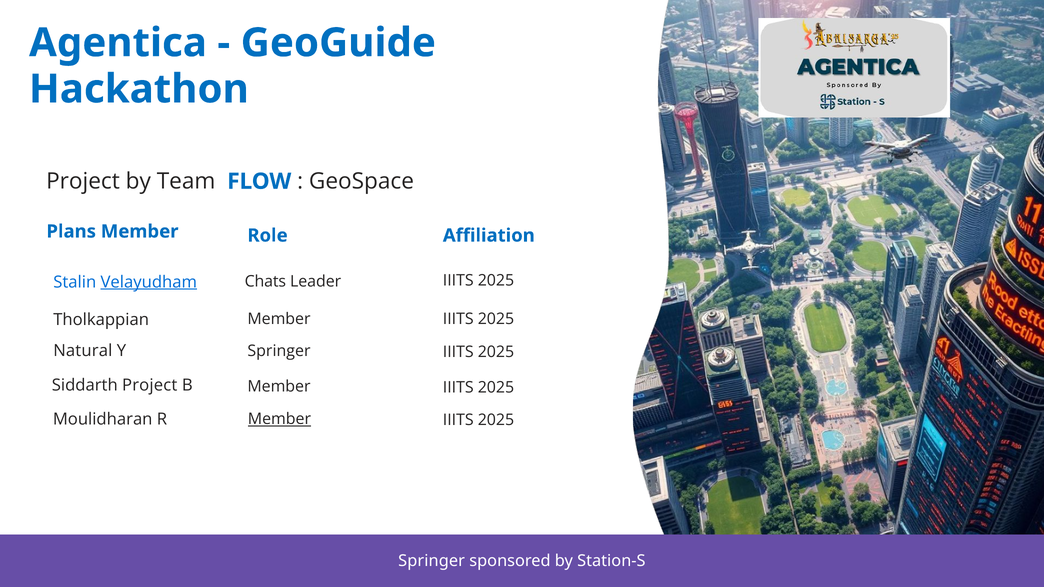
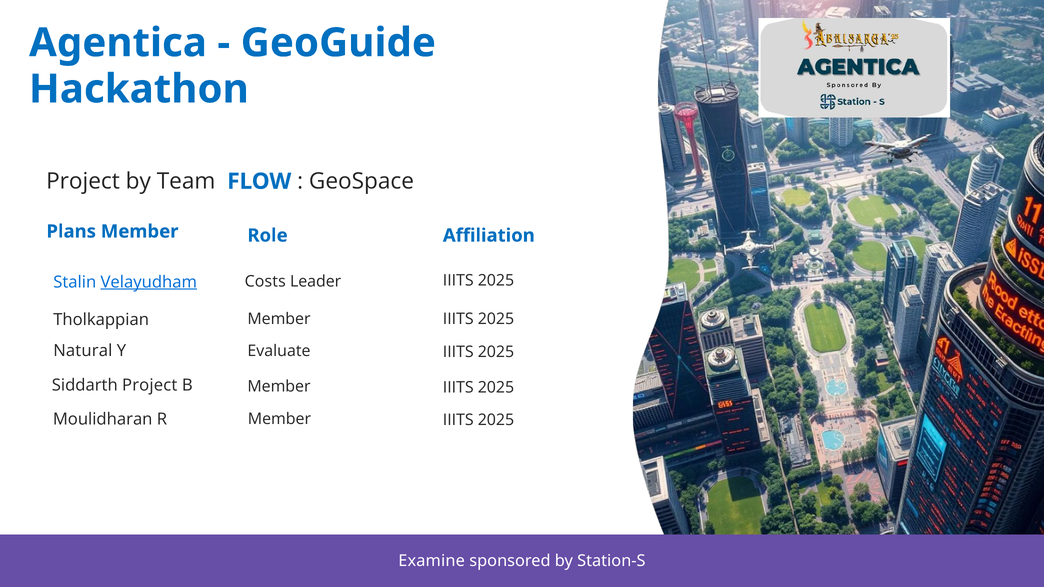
Chats: Chats -> Costs (265, 282)
Springer: Springer -> Evaluate (279, 351)
Member underline: present -> none (279, 419)
Springer: Springer -> Examine (432, 561)
